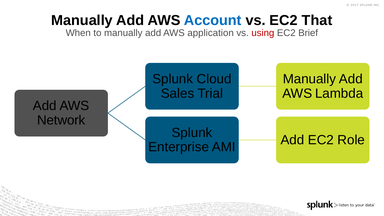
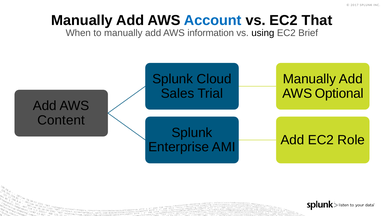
application: application -> information (211, 33)
using colour: red -> black (263, 33)
Lambda: Lambda -> Optional (339, 93)
Network: Network -> Content (61, 120)
